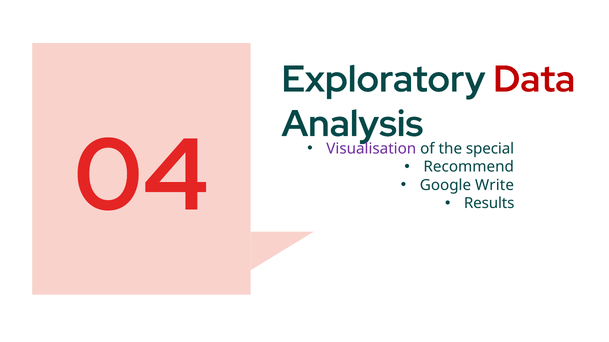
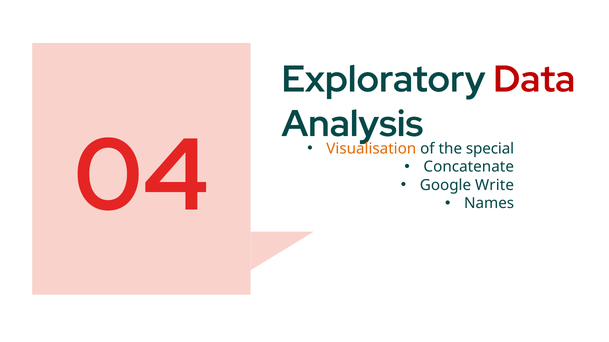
Visualisation colour: purple -> orange (371, 149)
Recommend: Recommend -> Concatenate (469, 167)
Results: Results -> Names (489, 204)
